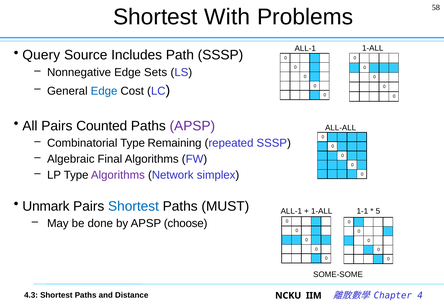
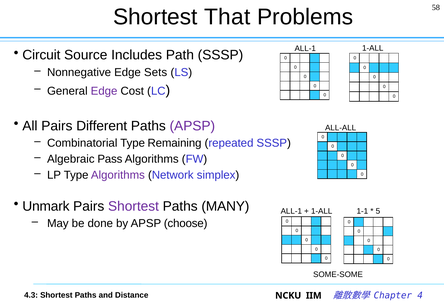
With: With -> That (227, 17)
Query: Query -> Circuit (41, 55)
Edge colour: blue -> purple (104, 91)
Counted: Counted -> Different (102, 126)
Final: Final -> Pass (110, 159)
Shortest colour: blue -> purple (133, 206)
MUST: MUST -> MANY (225, 206)
